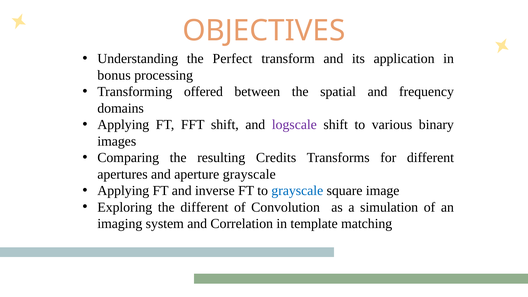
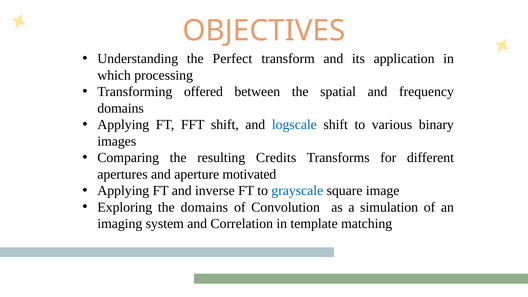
bonus: bonus -> which (114, 75)
logscale colour: purple -> blue (294, 125)
aperture grayscale: grayscale -> motivated (249, 174)
the different: different -> domains (204, 207)
